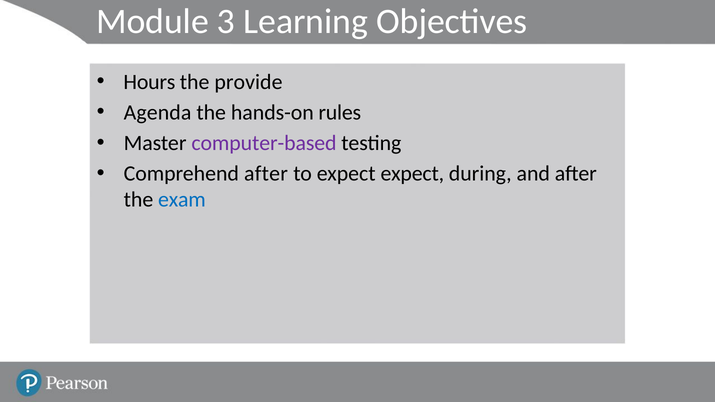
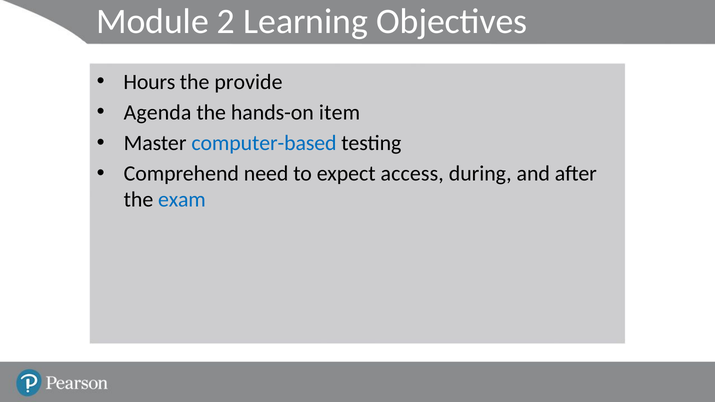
3: 3 -> 2 (226, 21)
rules: rules -> item (340, 112)
computer-based colour: purple -> blue (264, 143)
Comprehend after: after -> need (266, 174)
expect expect: expect -> access (412, 174)
